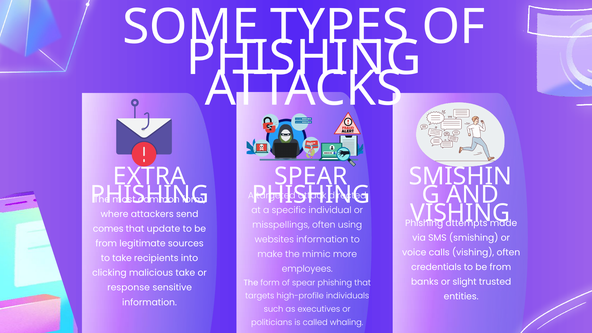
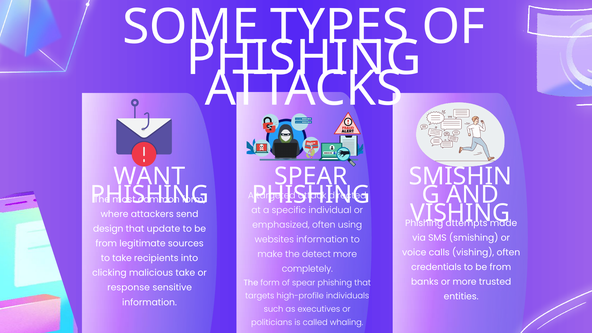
EXTRA: EXTRA -> WANT (149, 176)
misspellings: misspellings -> emphasized (281, 225)
comes: comes -> design (108, 229)
mimic: mimic -> detect (316, 254)
employees: employees -> completely (307, 269)
or slight: slight -> more (465, 282)
